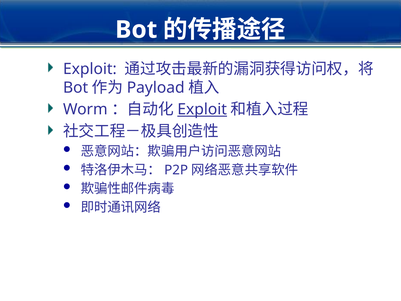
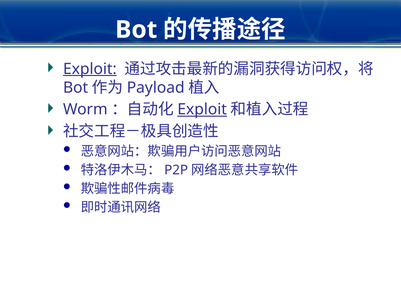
Exploit underline: none -> present (90, 69)
